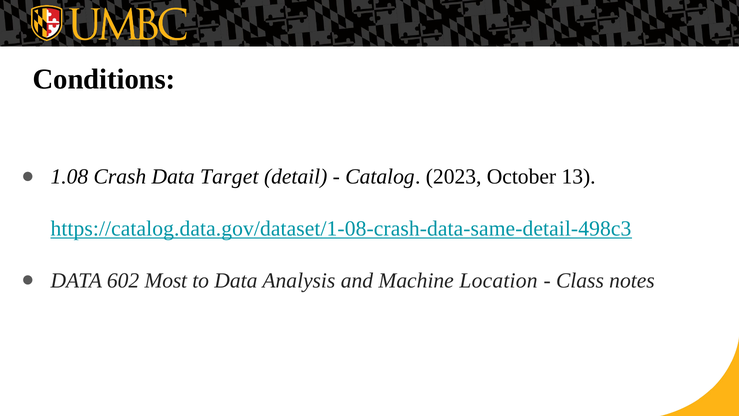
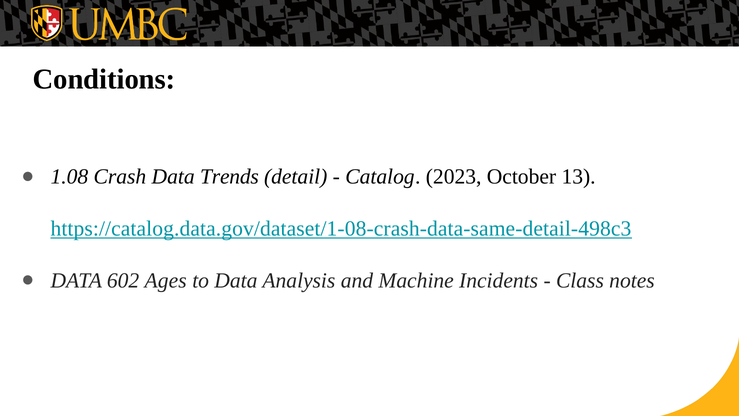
Target: Target -> Trends (229, 177)
Most: Most -> Ages (166, 280)
Location: Location -> Incidents (499, 280)
